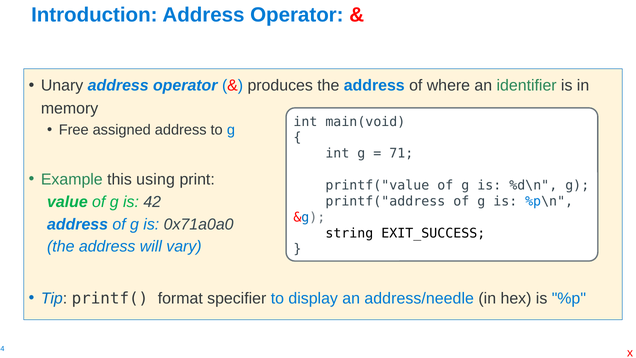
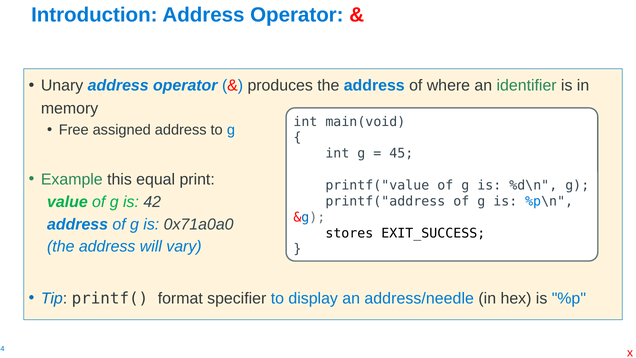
71: 71 -> 45 (401, 153)
using: using -> equal (156, 179)
string: string -> stores (349, 233)
